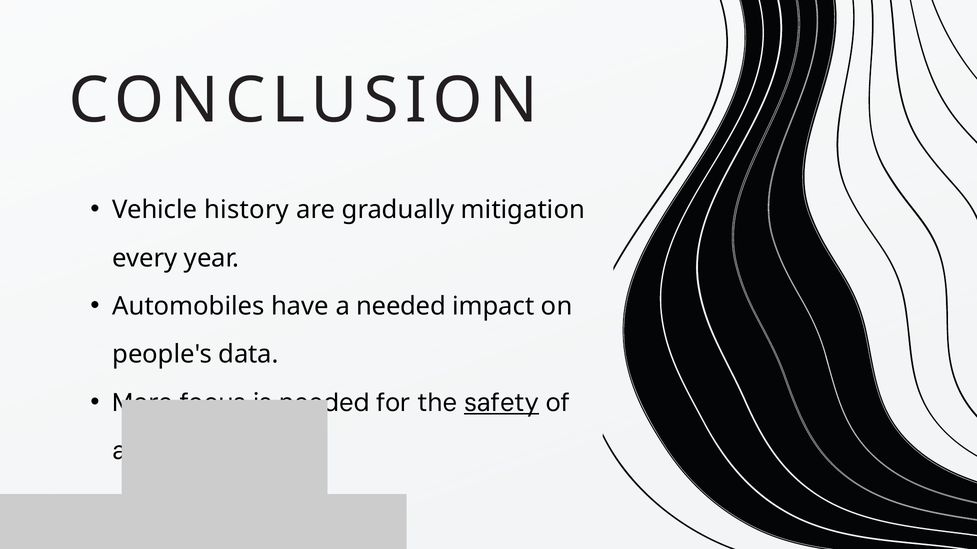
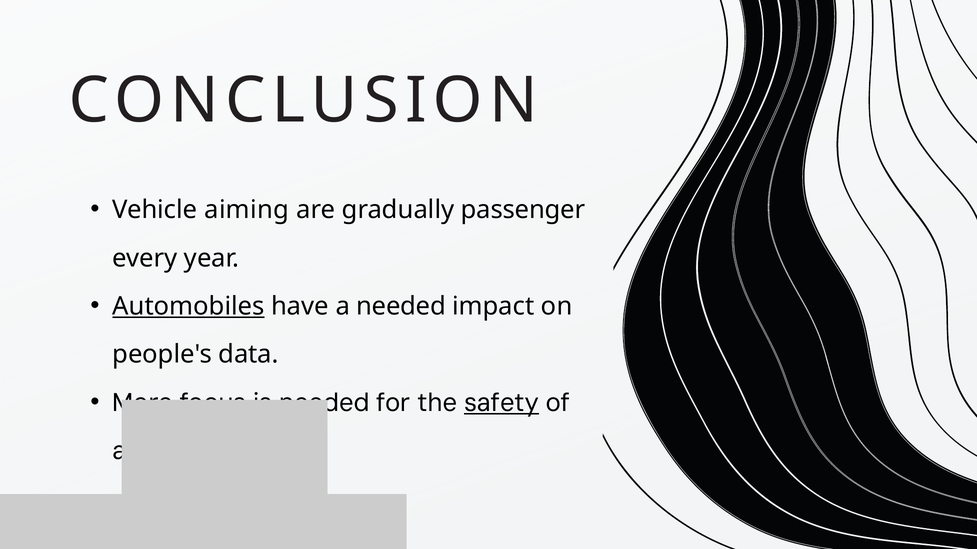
history: history -> aiming (247, 210)
mitigation: mitigation -> passenger (523, 210)
Automobiles underline: none -> present (188, 307)
